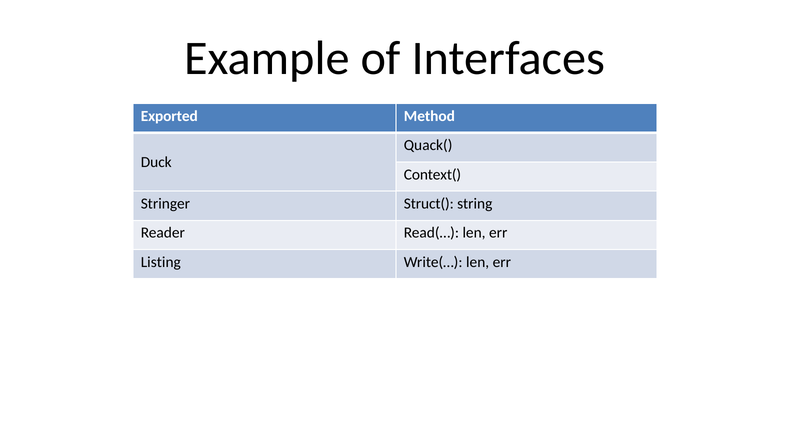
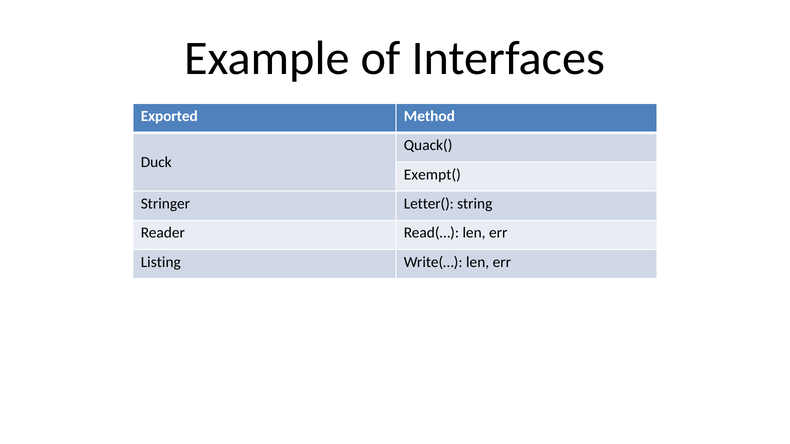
Context(: Context( -> Exempt( (432, 175)
Struct(: Struct( -> Letter( (429, 204)
